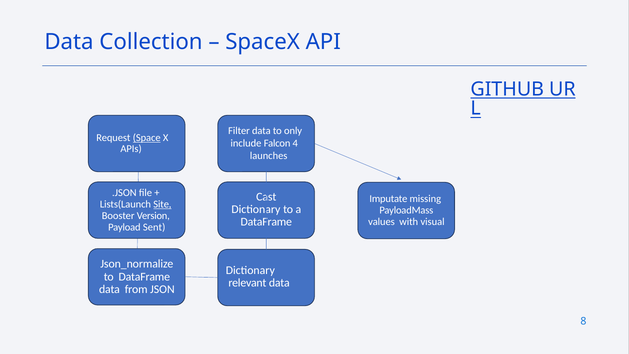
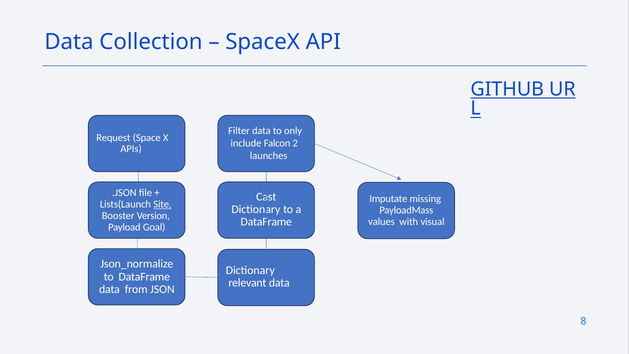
Space underline: present -> none (147, 138)
4: 4 -> 2 (295, 143)
Sent: Sent -> Goal (154, 227)
